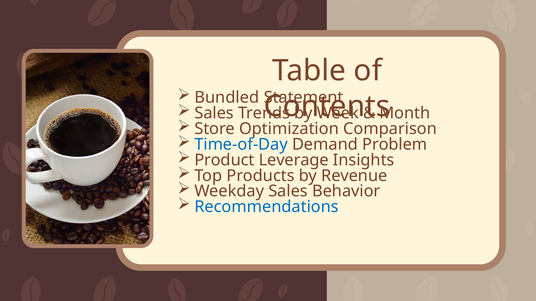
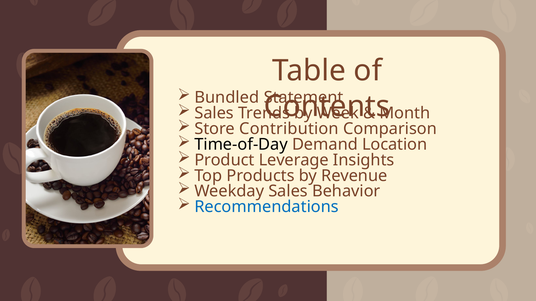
Optimization: Optimization -> Contribution (289, 129)
Time-of-Day colour: blue -> black (241, 145)
Problem: Problem -> Location (395, 145)
